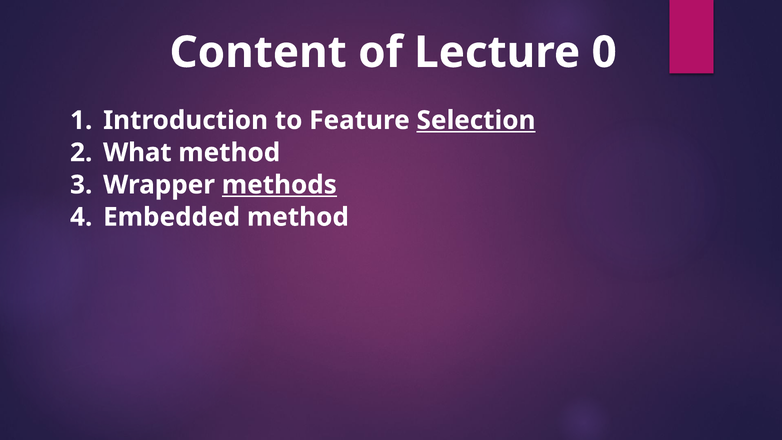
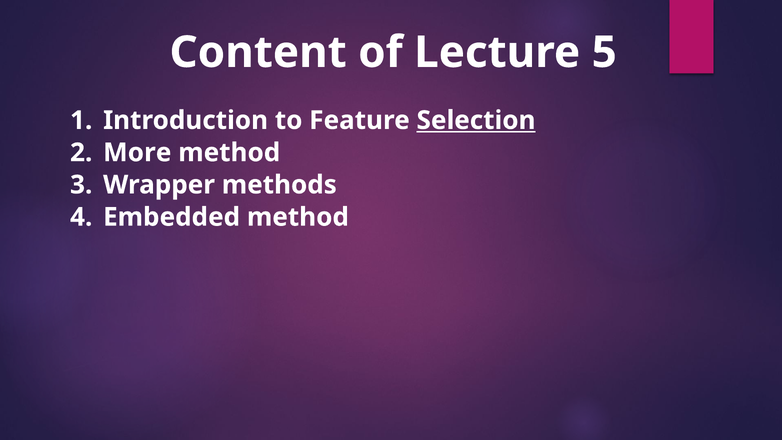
0: 0 -> 5 (604, 52)
What: What -> More (137, 153)
methods underline: present -> none (279, 185)
